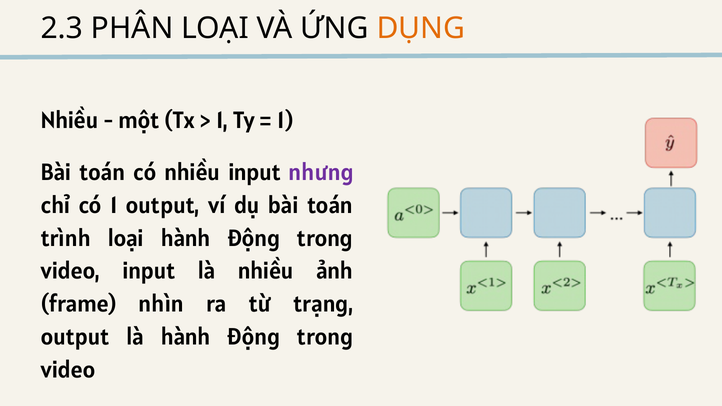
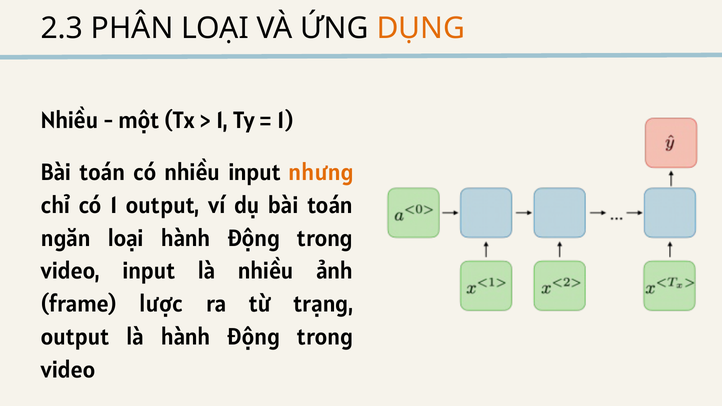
nhưng colour: purple -> orange (321, 172)
trình: trình -> ngăn (66, 238)
nhìn: nhìn -> lược (161, 304)
